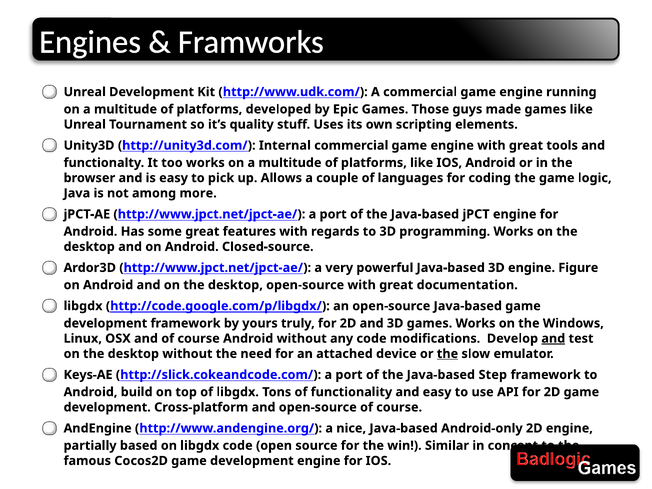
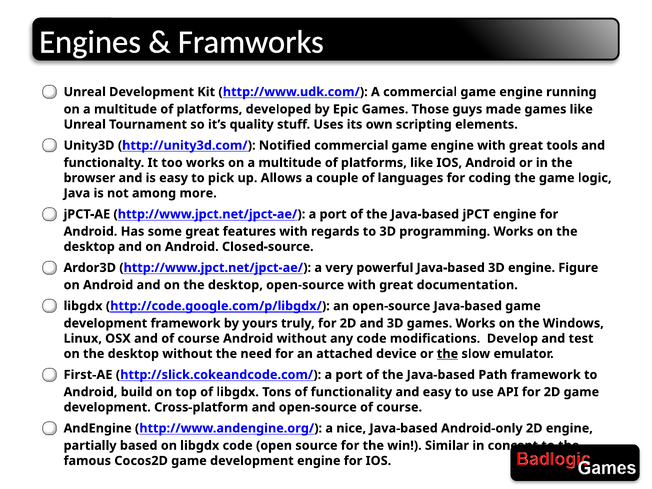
Internal: Internal -> Notified (285, 145)
and underline: present -> none (553, 339)
Keys-AE: Keys-AE -> First-AE (88, 375)
Step: Step -> Path (493, 375)
